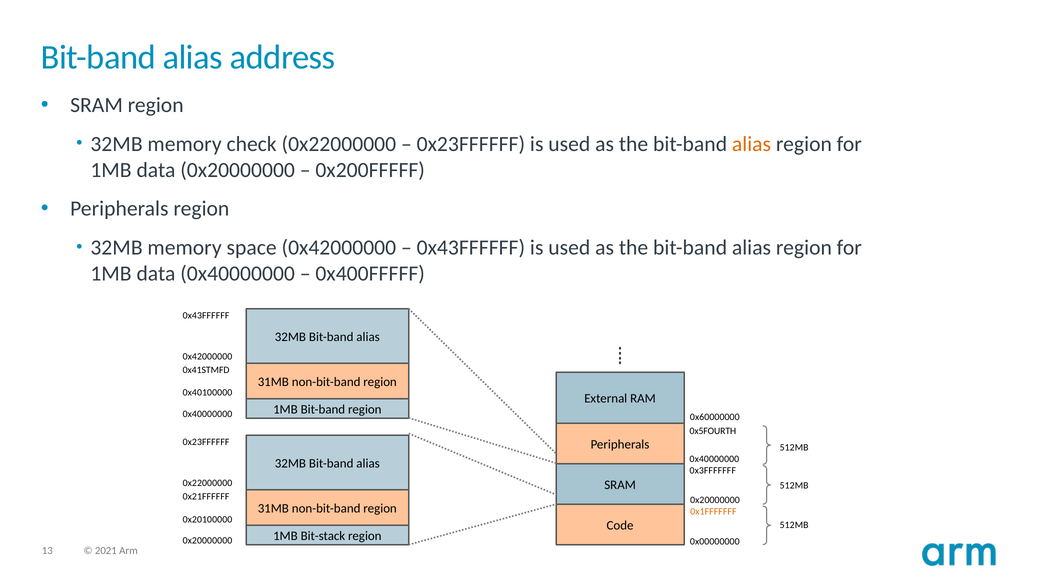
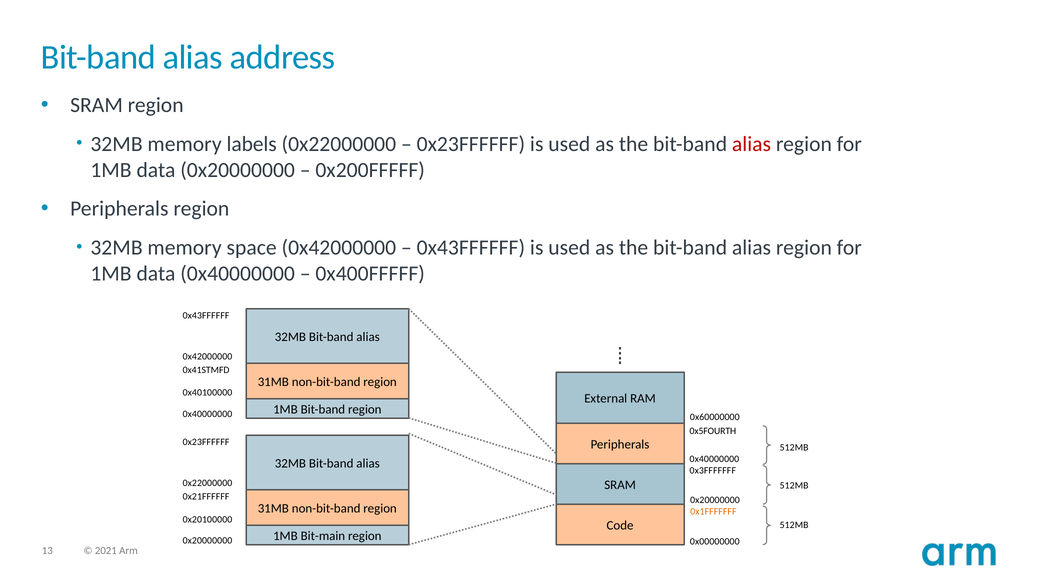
check: check -> labels (252, 144)
alias colour: orange -> red (752, 144)
Bit-stack: Bit-stack -> Bit-main (323, 536)
